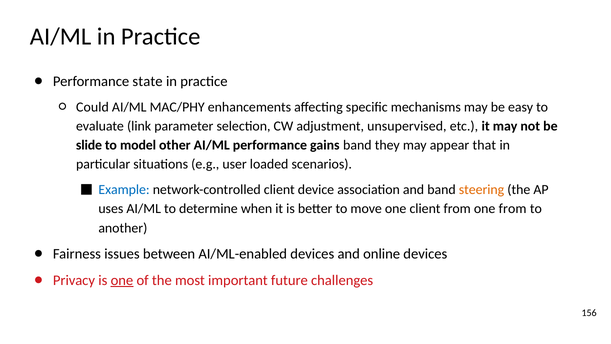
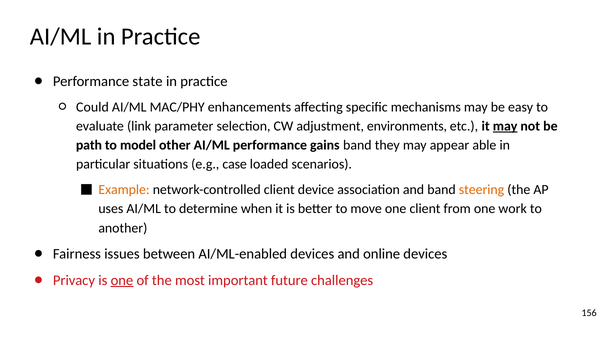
unsupervised: unsupervised -> environments (407, 126)
may underline: none -> present (505, 126)
slide: slide -> path (89, 145)
that: that -> able (484, 145)
user: user -> case (235, 164)
Example colour: blue -> orange (124, 190)
one from: from -> work (513, 209)
